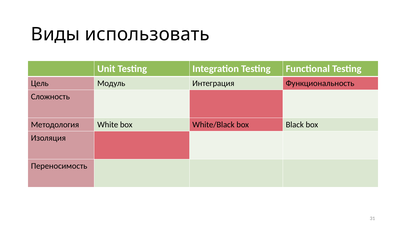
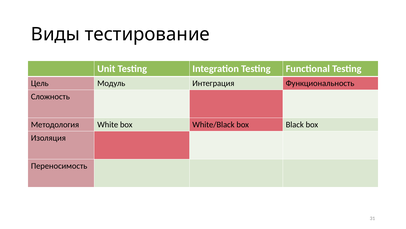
использовать: использовать -> тестирование (147, 34)
